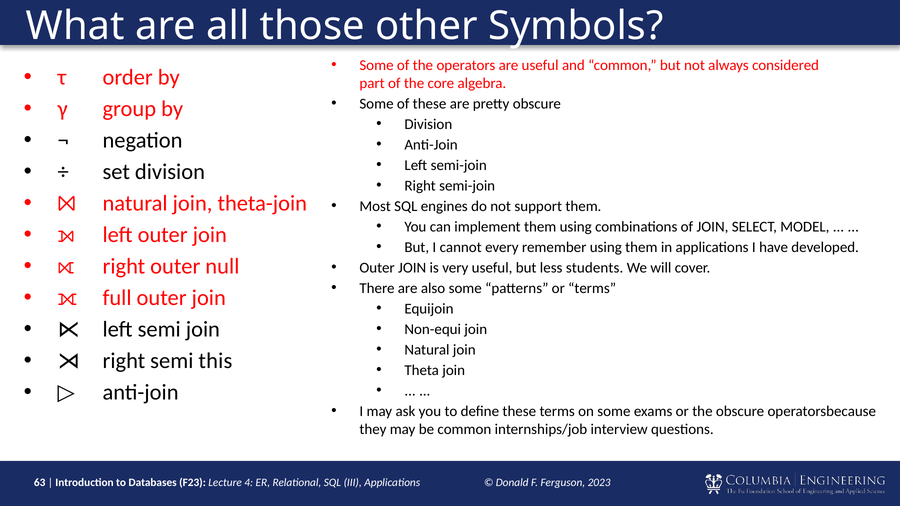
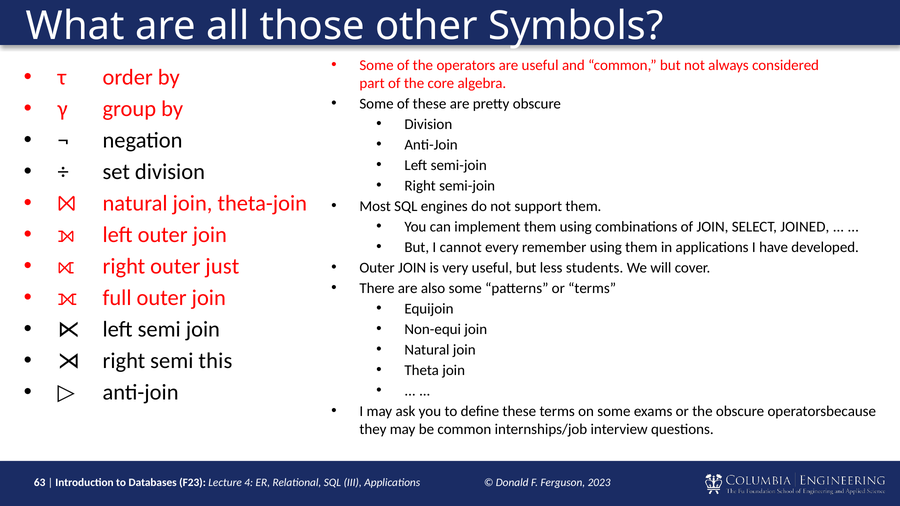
MODEL: MODEL -> JOINED (805, 227)
null: null -> just (222, 267)
